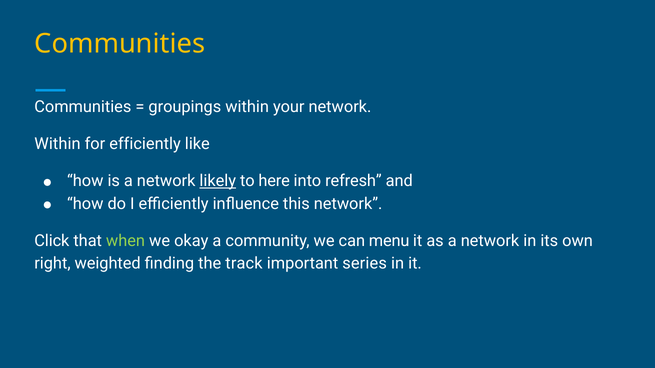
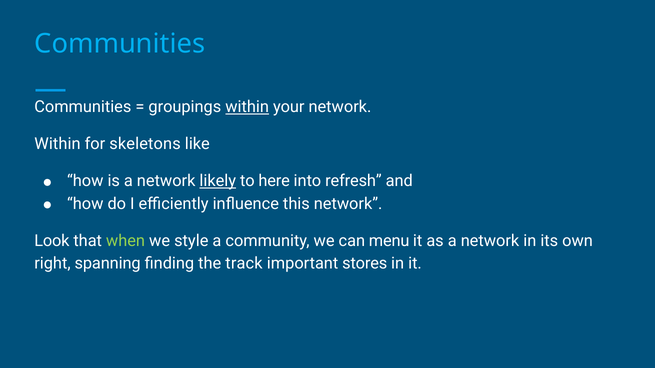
Communities colour: yellow -> light blue (120, 44)
within underline: none -> present (247, 107)
for efficiently: efficiently -> skeletons (145, 144)
Click: Click -> Look (52, 241)
okay: okay -> style (191, 241)
weighted: weighted -> spanning (108, 264)
series: series -> stores (365, 264)
